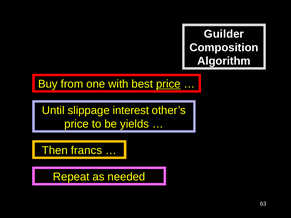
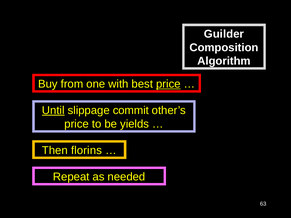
Until underline: none -> present (53, 110)
interest: interest -> commit (131, 110)
francs: francs -> florins (86, 151)
